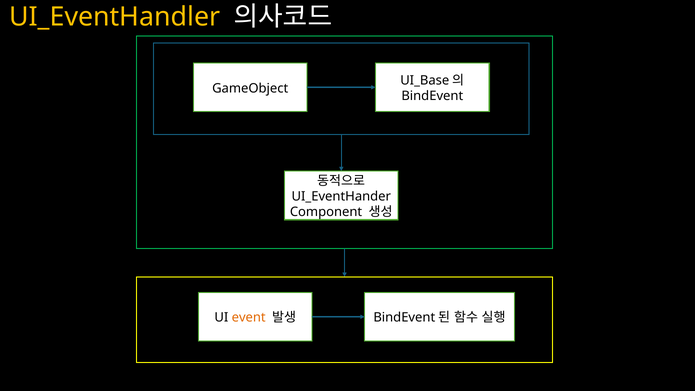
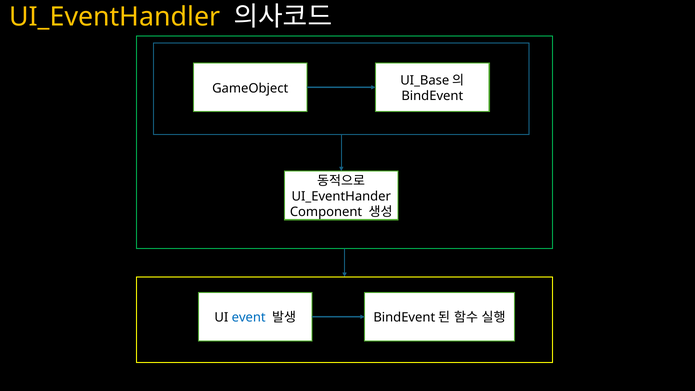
event colour: orange -> blue (249, 318)
